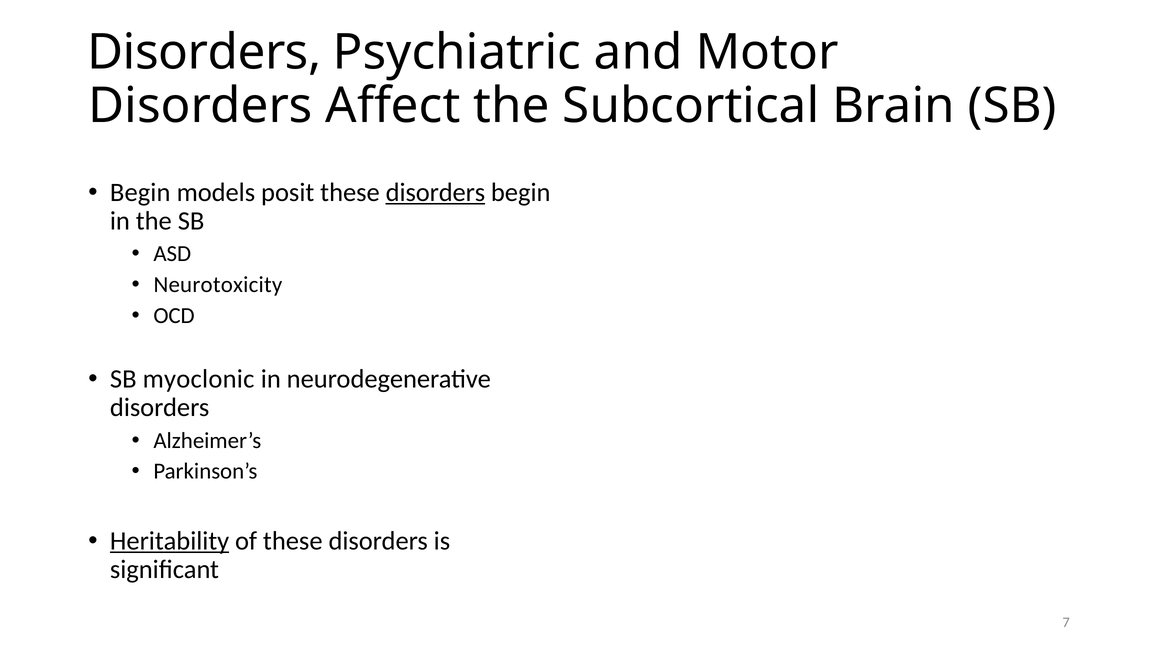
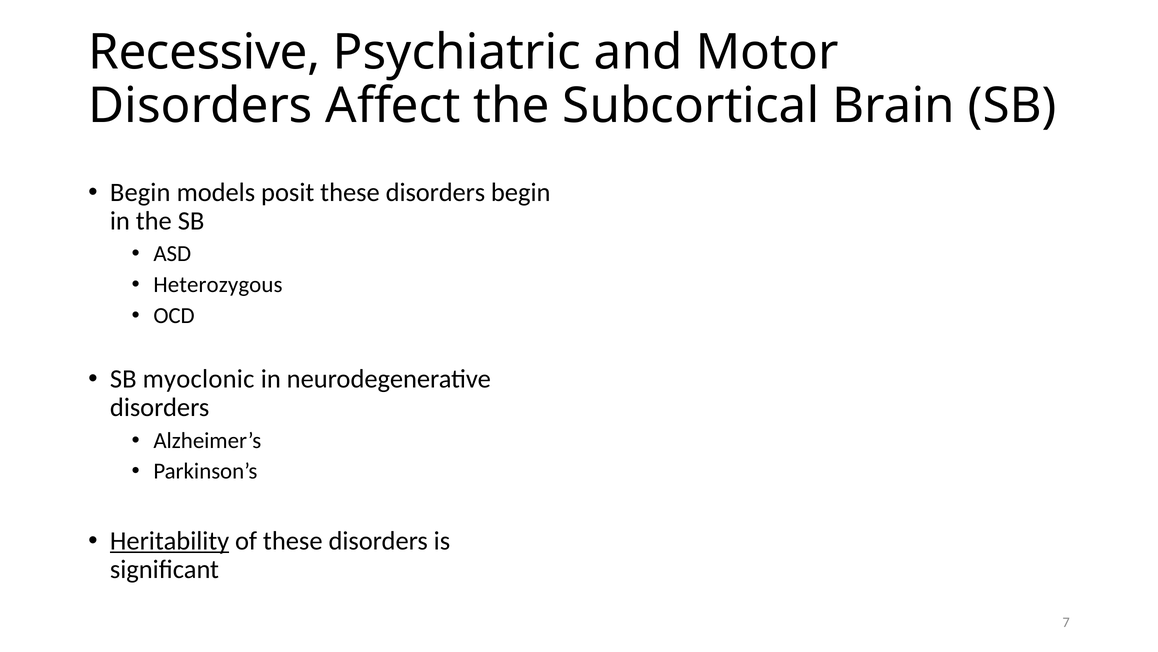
Disorders: Disorders -> Recessive (204, 52)
disorders underline: present -> none (435, 192)
Neurotoxicity: Neurotoxicity -> Heterozygous (218, 284)
